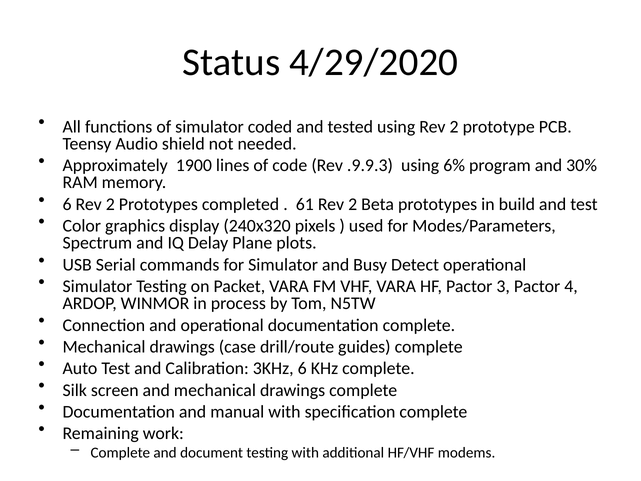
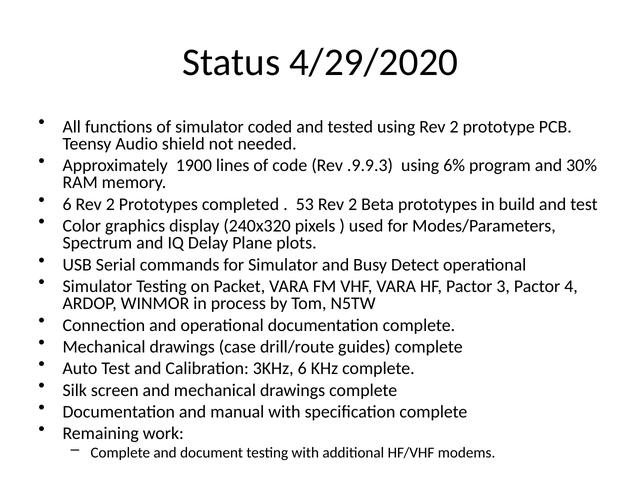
61: 61 -> 53 (305, 204)
